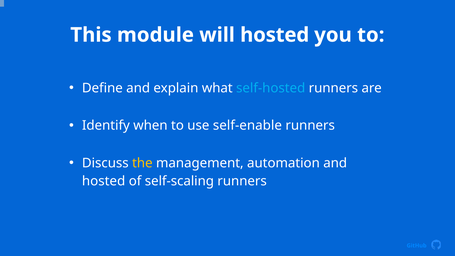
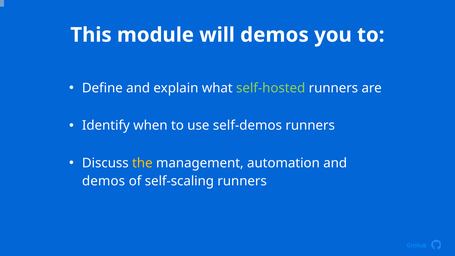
will hosted: hosted -> demos (274, 35)
self-hosted colour: light blue -> light green (271, 88)
self-enable: self-enable -> self-demos (247, 126)
hosted: hosted -> demos (104, 181)
